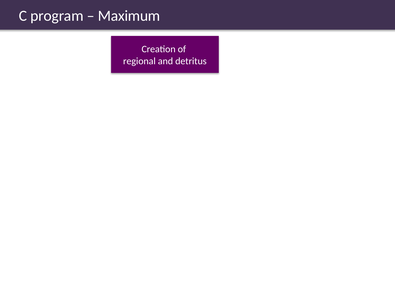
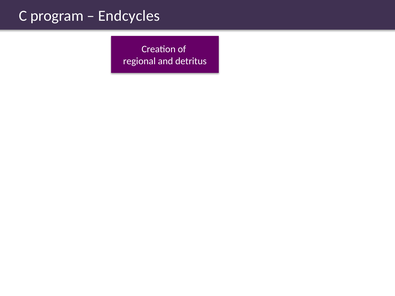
Maximum: Maximum -> Endcycles (129, 16)
